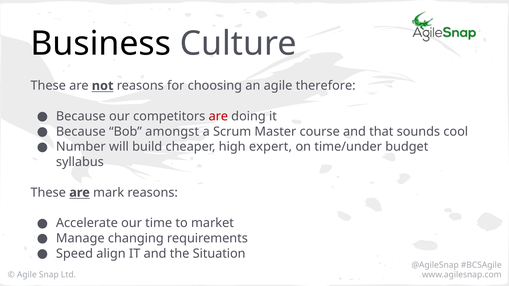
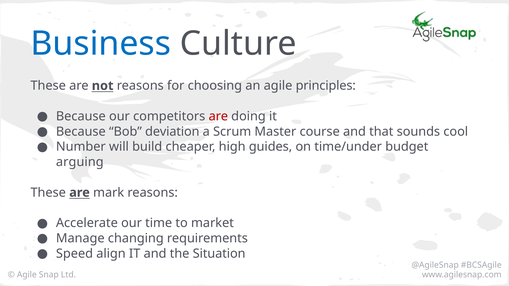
Business colour: black -> blue (101, 44)
therefore: therefore -> principles (326, 86)
amongst: amongst -> deviation (172, 132)
expert: expert -> guides (271, 147)
syllabus: syllabus -> arguing (80, 162)
